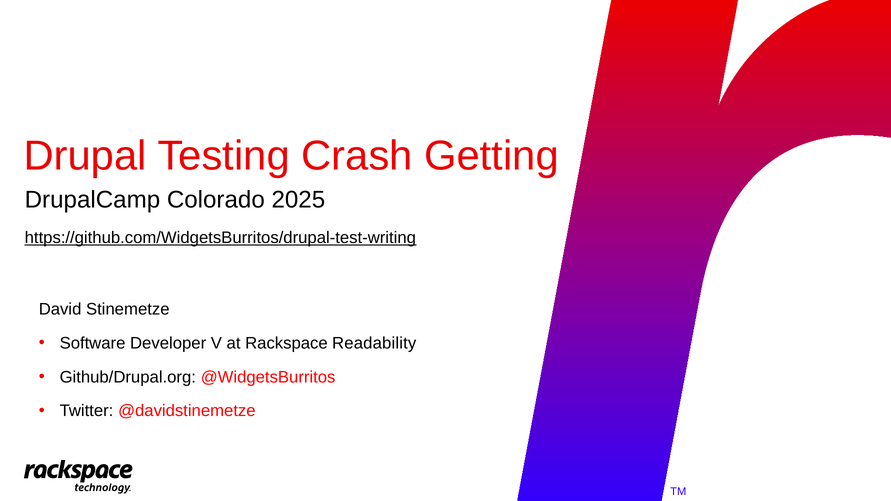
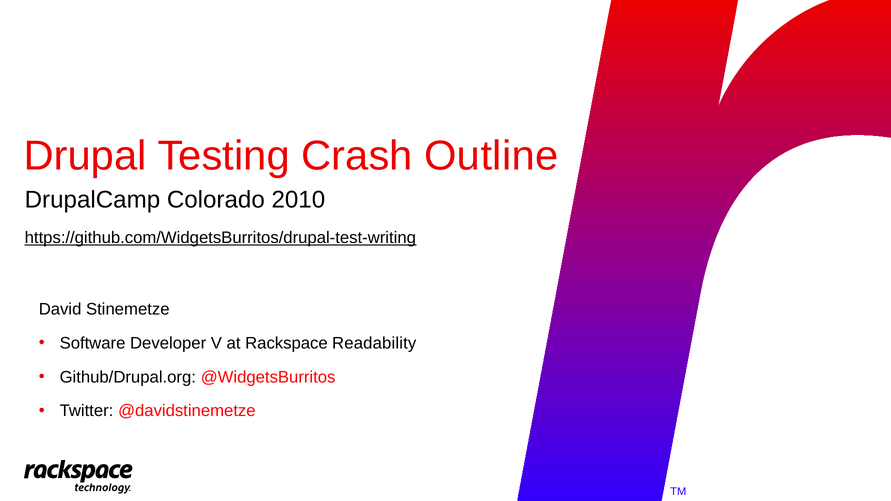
Getting: Getting -> Outline (491, 156)
2025: 2025 -> 2010 (298, 200)
